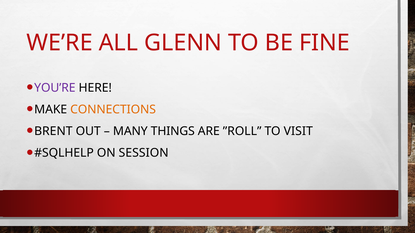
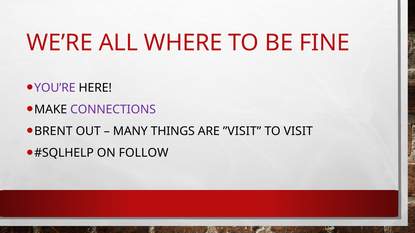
GLENN: GLENN -> WHERE (183, 43)
CONNECTIONS colour: orange -> purple (113, 110)
”ROLL: ”ROLL -> ”VISIT (242, 131)
SESSION: SESSION -> FOLLOW (144, 153)
